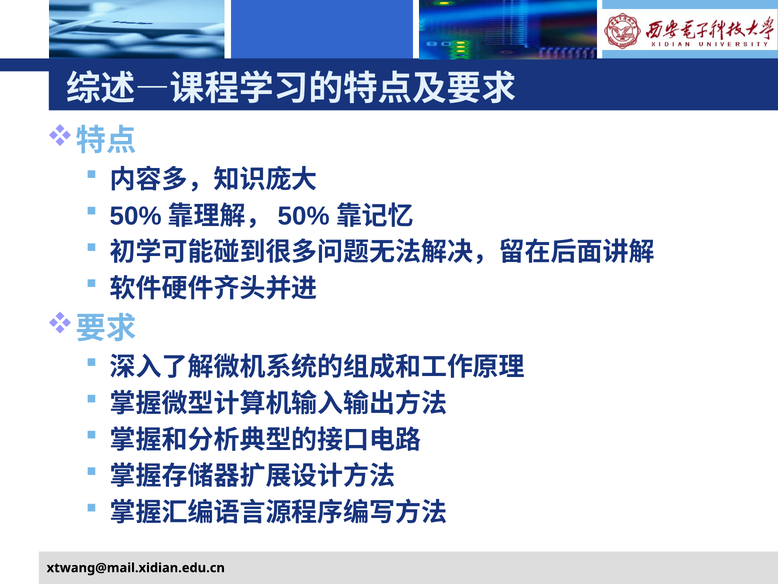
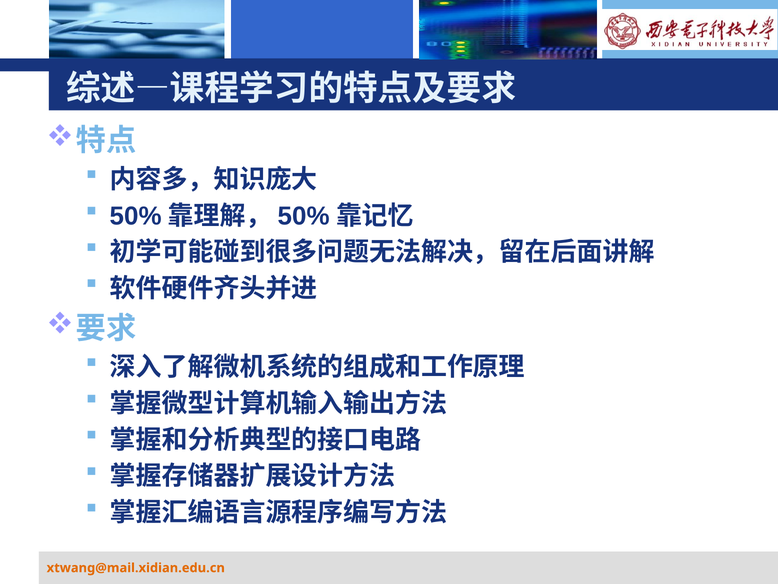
xtwang@mail.xidian.edu.cn colour: black -> orange (136, 567)
